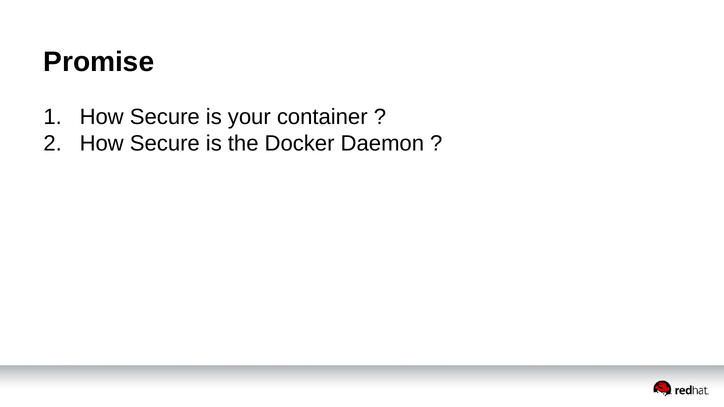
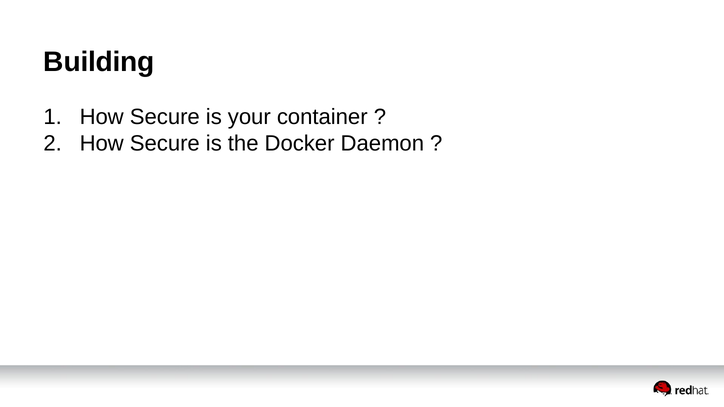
Promise: Promise -> Building (99, 62)
